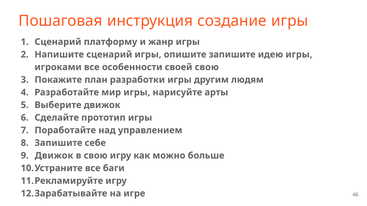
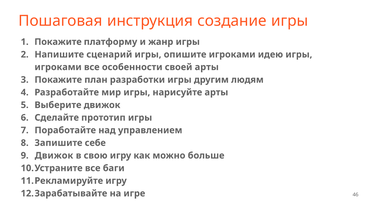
Сценарий: Сценарий -> Покажите (58, 42)
опишите запишите: запишите -> игроками (232, 55)
своей свою: свою -> арты (207, 67)
